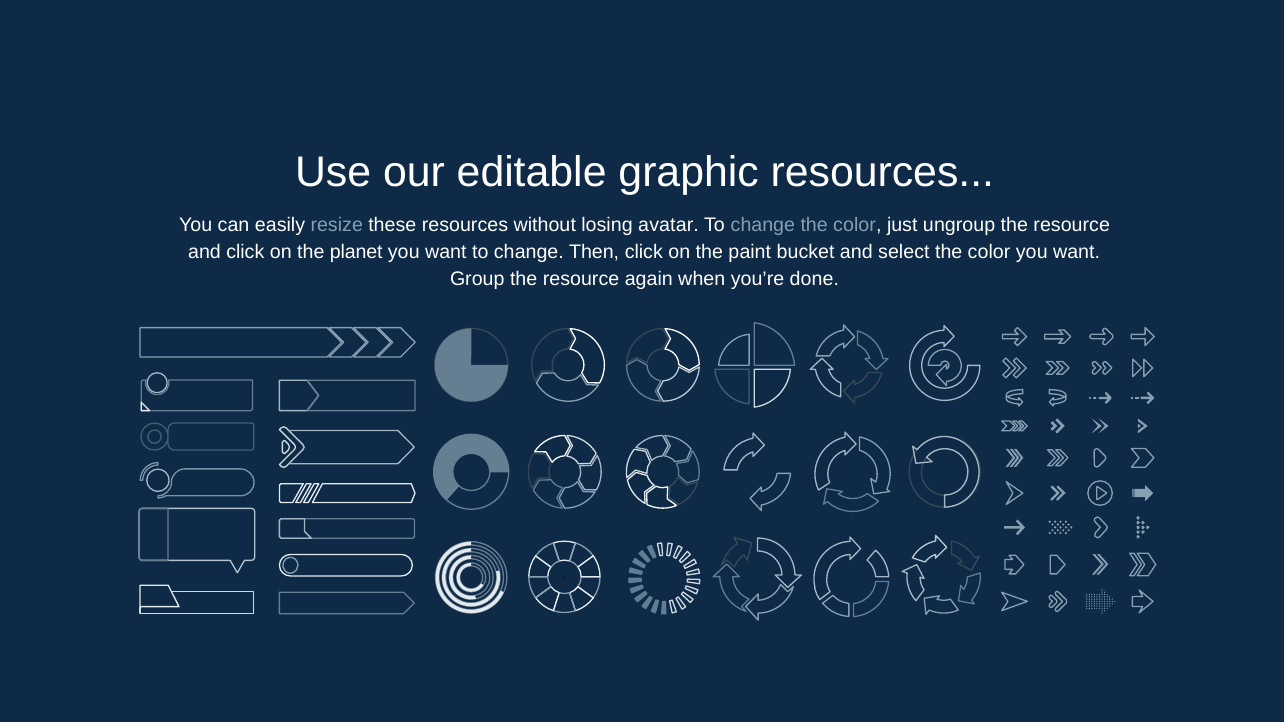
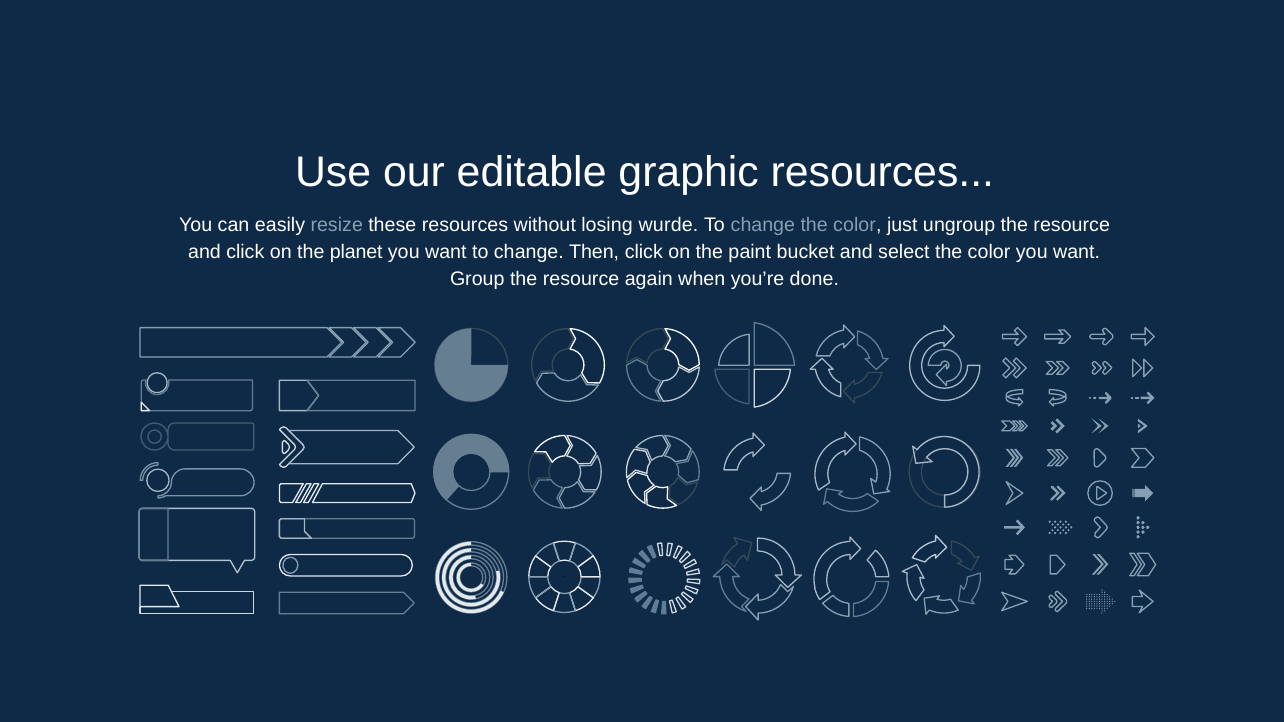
avatar: avatar -> wurde (669, 225)
